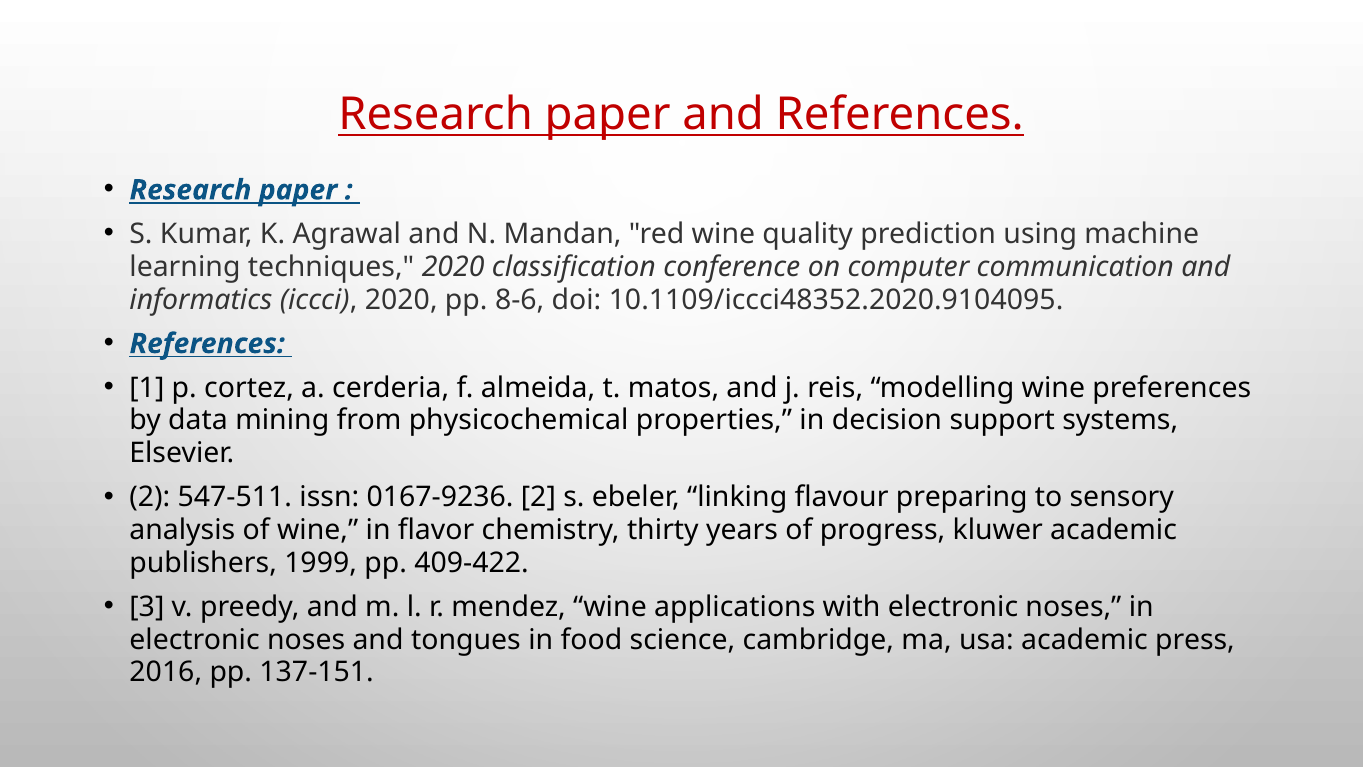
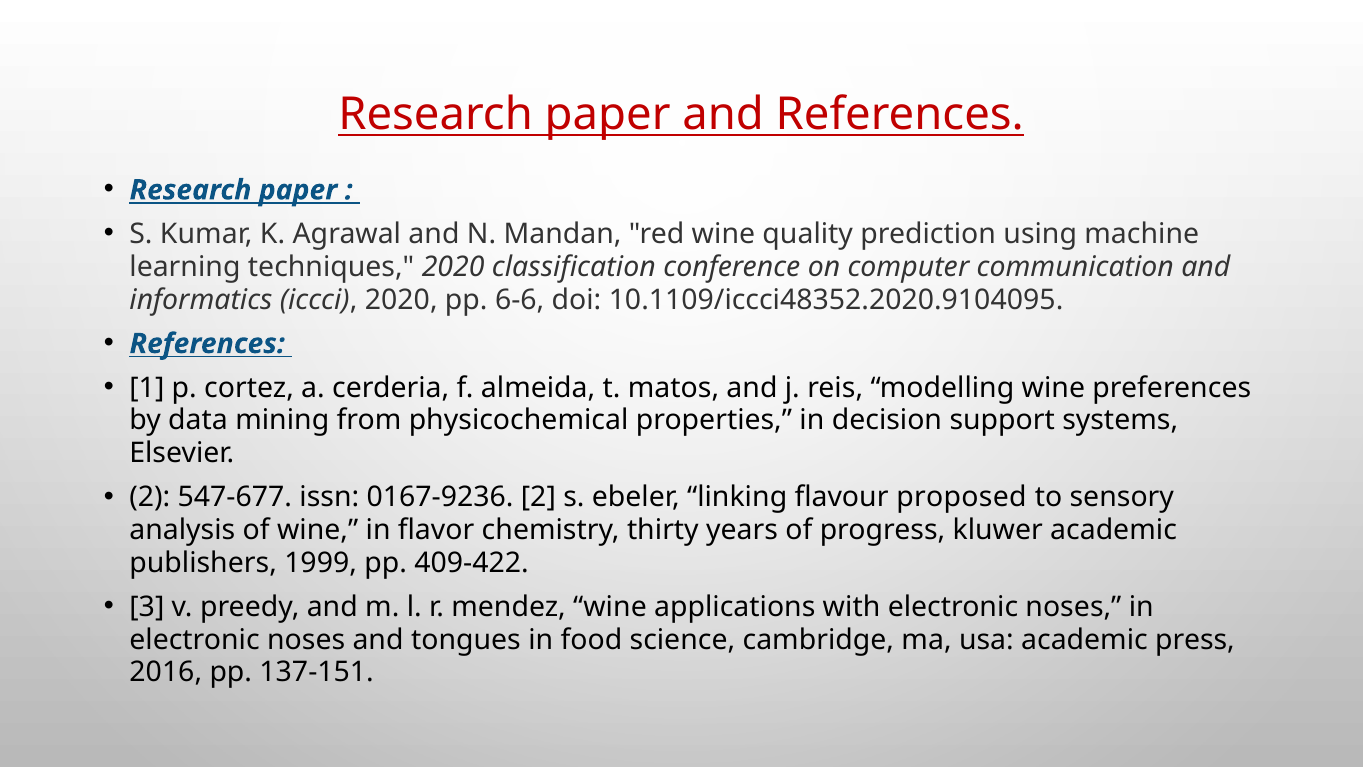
8-6: 8-6 -> 6-6 (520, 300)
547-511: 547-511 -> 547-677 (235, 497)
preparing: preparing -> proposed (962, 497)
